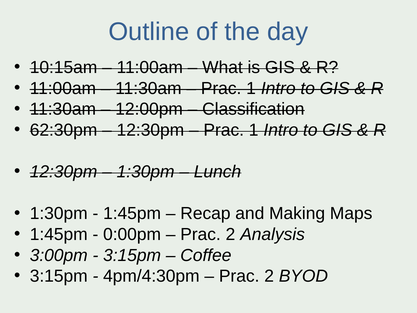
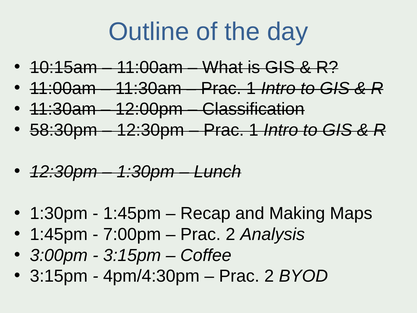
62:30pm: 62:30pm -> 58:30pm (64, 130)
0:00pm: 0:00pm -> 7:00pm (132, 234)
